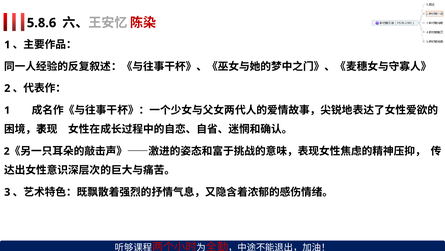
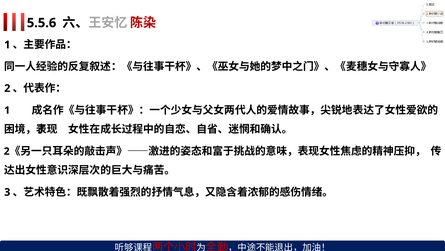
5.8.6: 5.8.6 -> 5.5.6 (42, 23)
